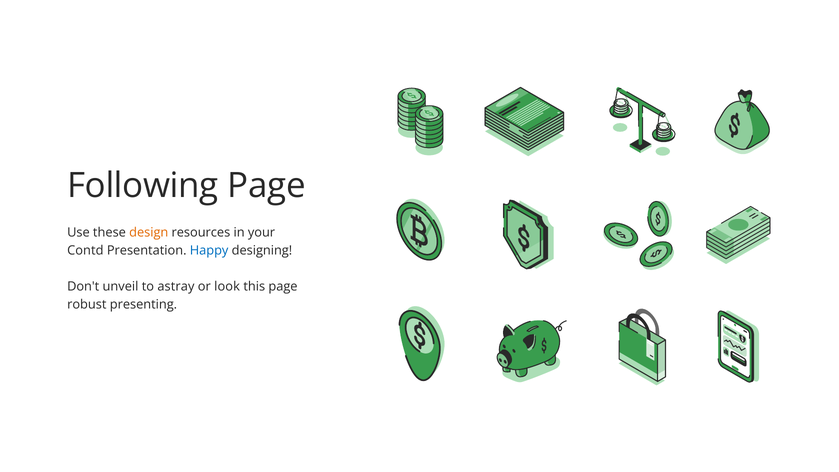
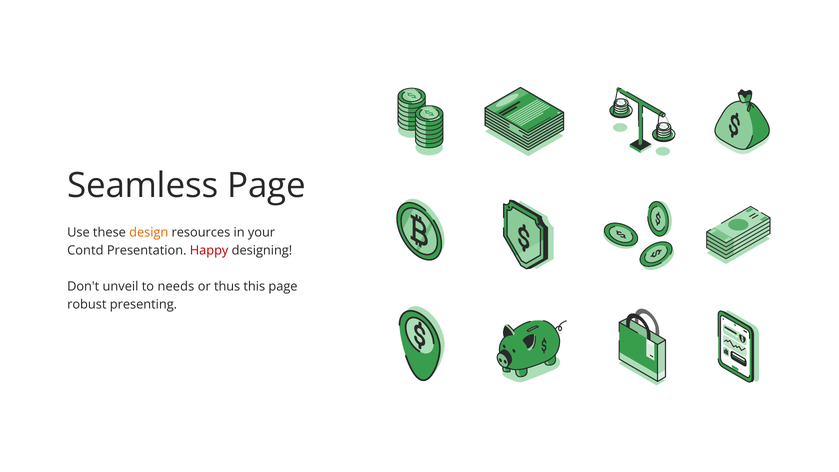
Following: Following -> Seamless (143, 185)
Happy colour: blue -> red (209, 251)
astray: astray -> needs (176, 286)
look: look -> thus (227, 286)
